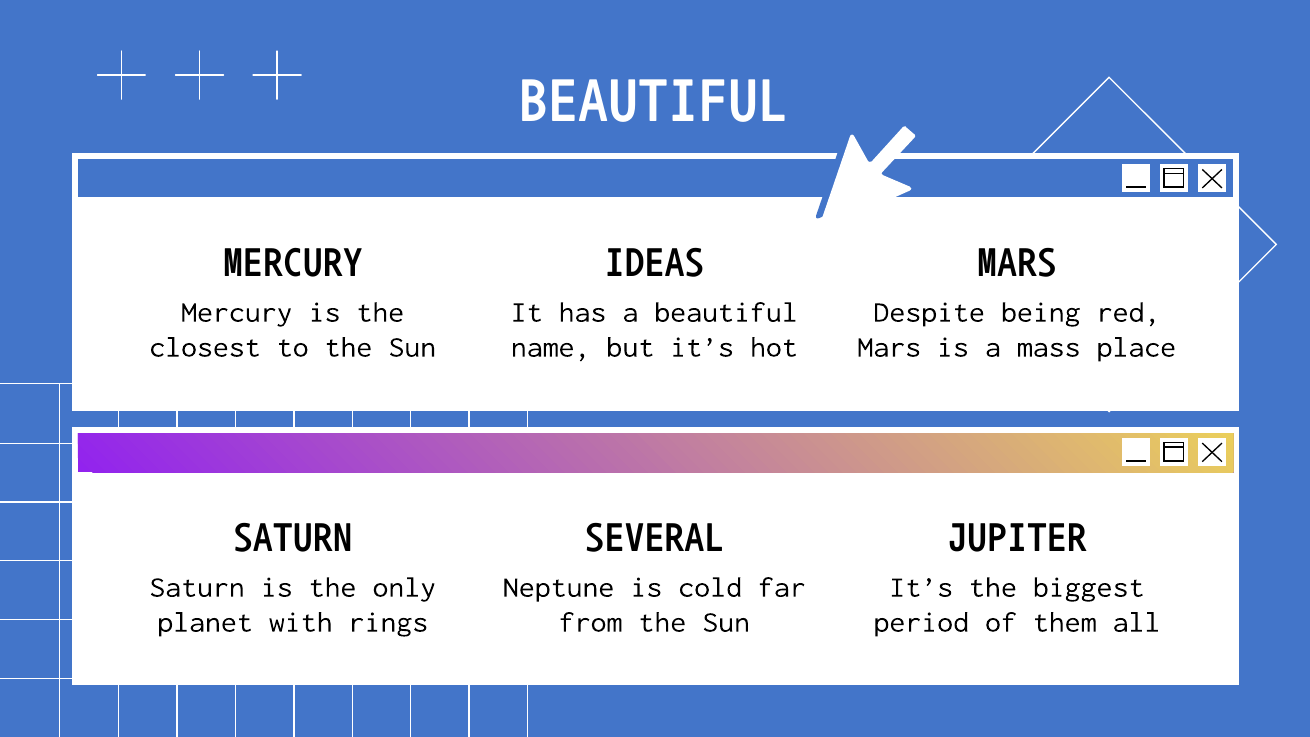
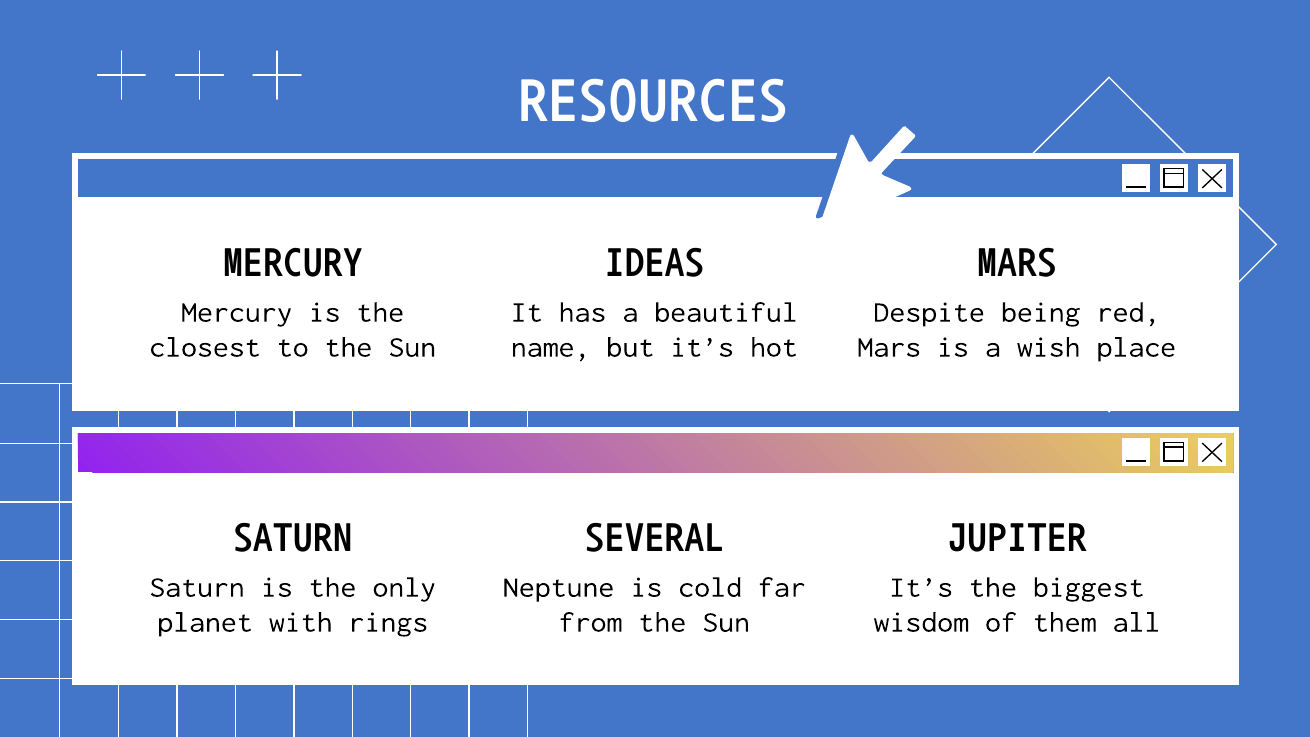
BEAUTIFUL: BEAUTIFUL -> RESOURCES (654, 99)
mass: mass -> wish (1049, 347)
period: period -> wisdom (921, 622)
